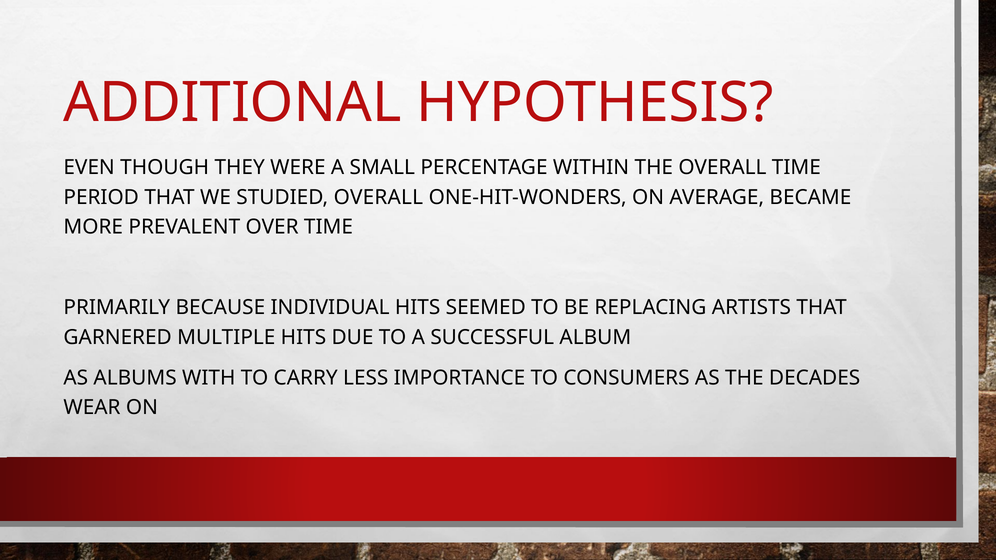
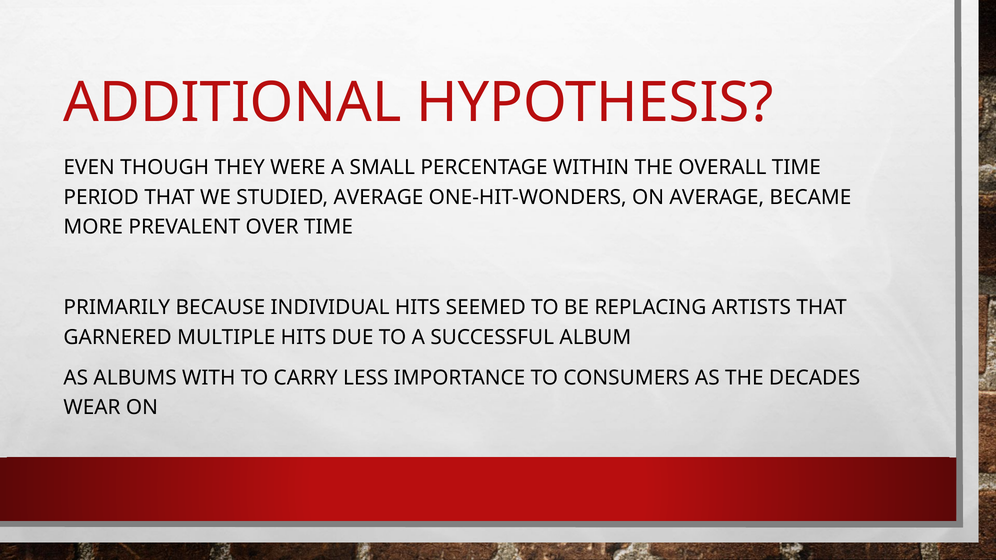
STUDIED OVERALL: OVERALL -> AVERAGE (378, 197)
